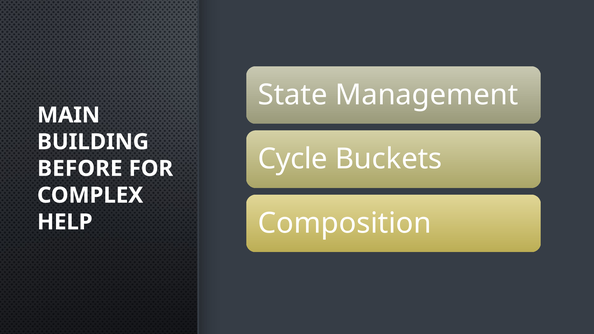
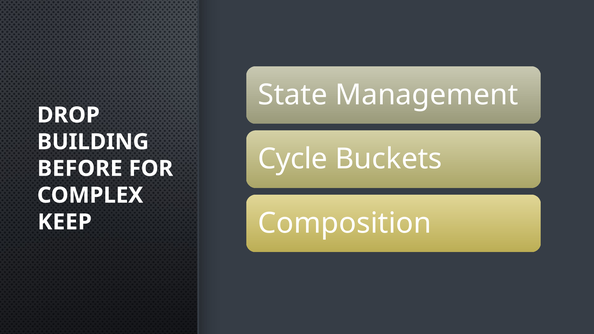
MAIN: MAIN -> DROP (68, 115)
HELP: HELP -> KEEP (65, 222)
